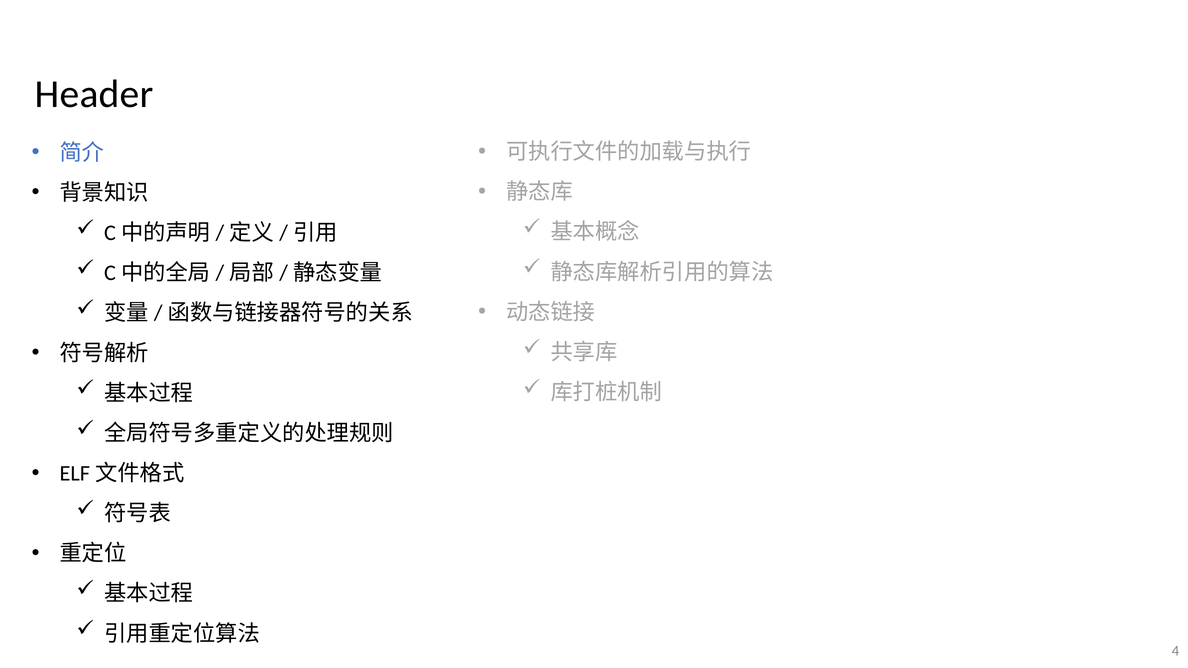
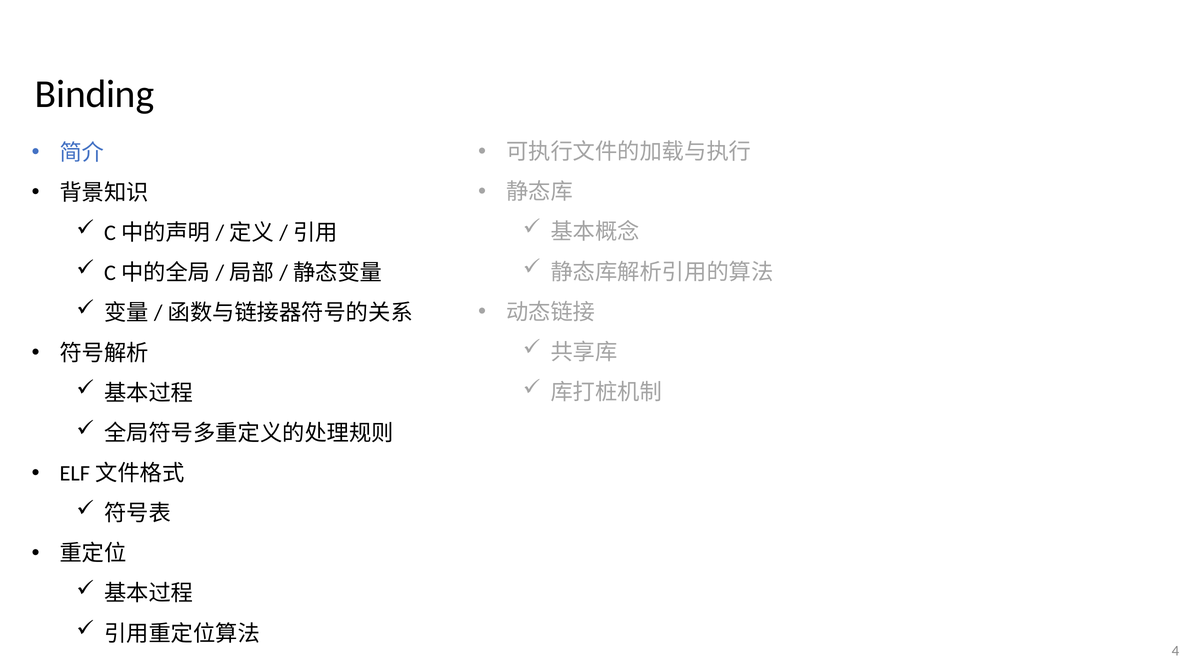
Header: Header -> Binding (95, 94)
